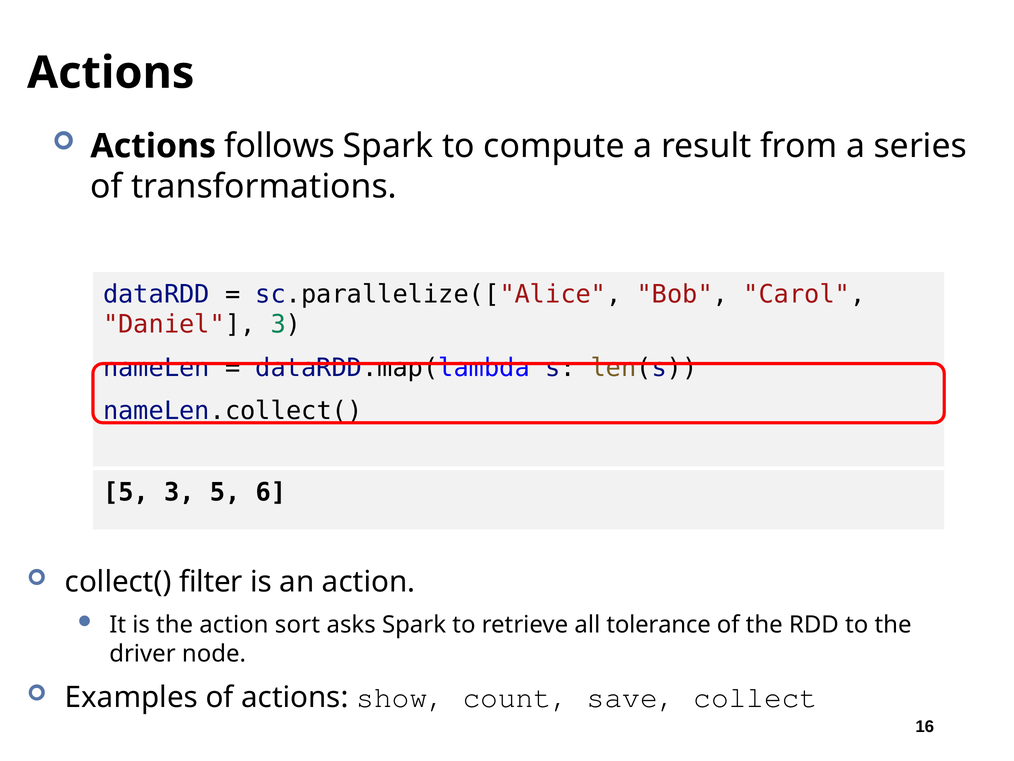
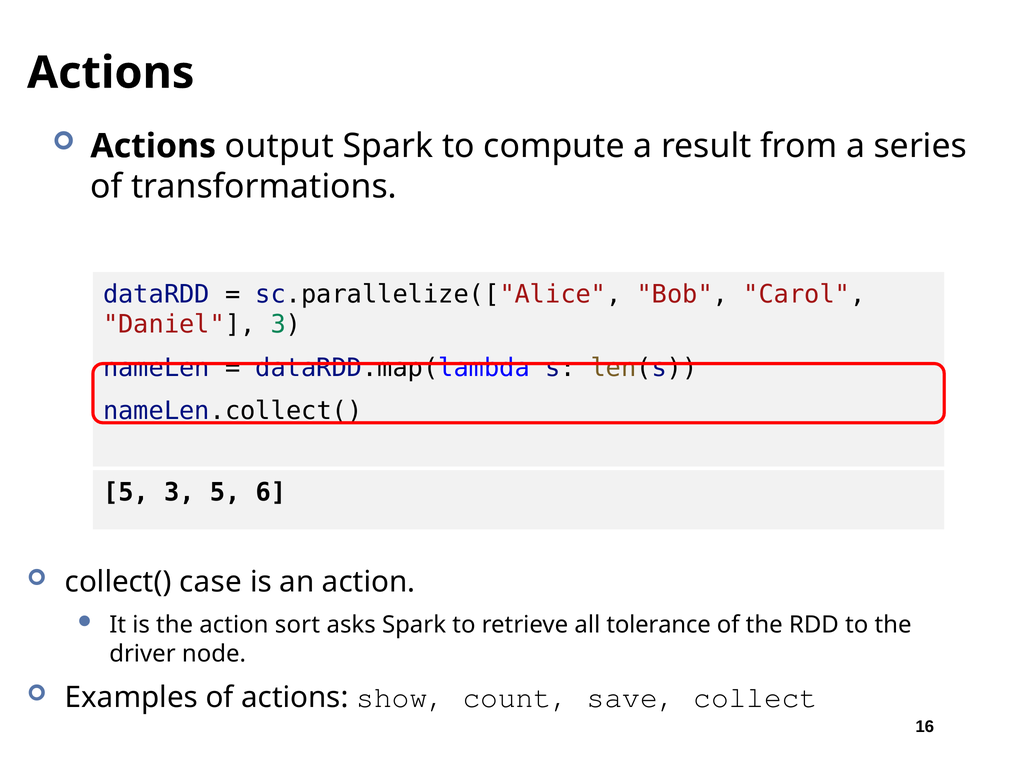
follows: follows -> output (279, 146)
filter: filter -> case (211, 582)
